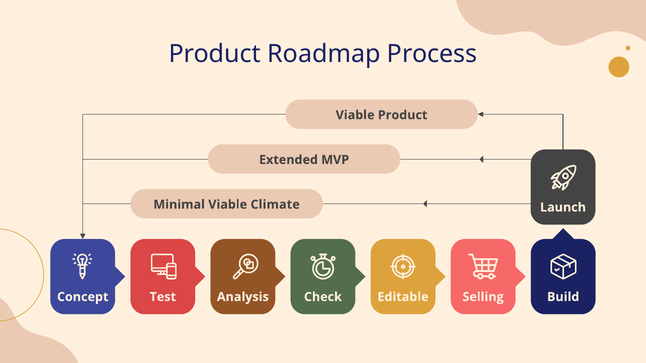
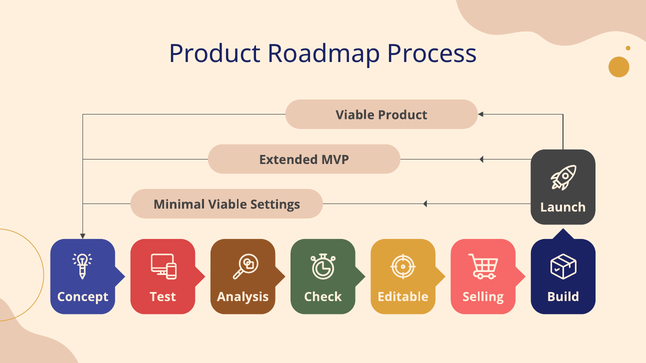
Climate: Climate -> Settings (275, 205)
